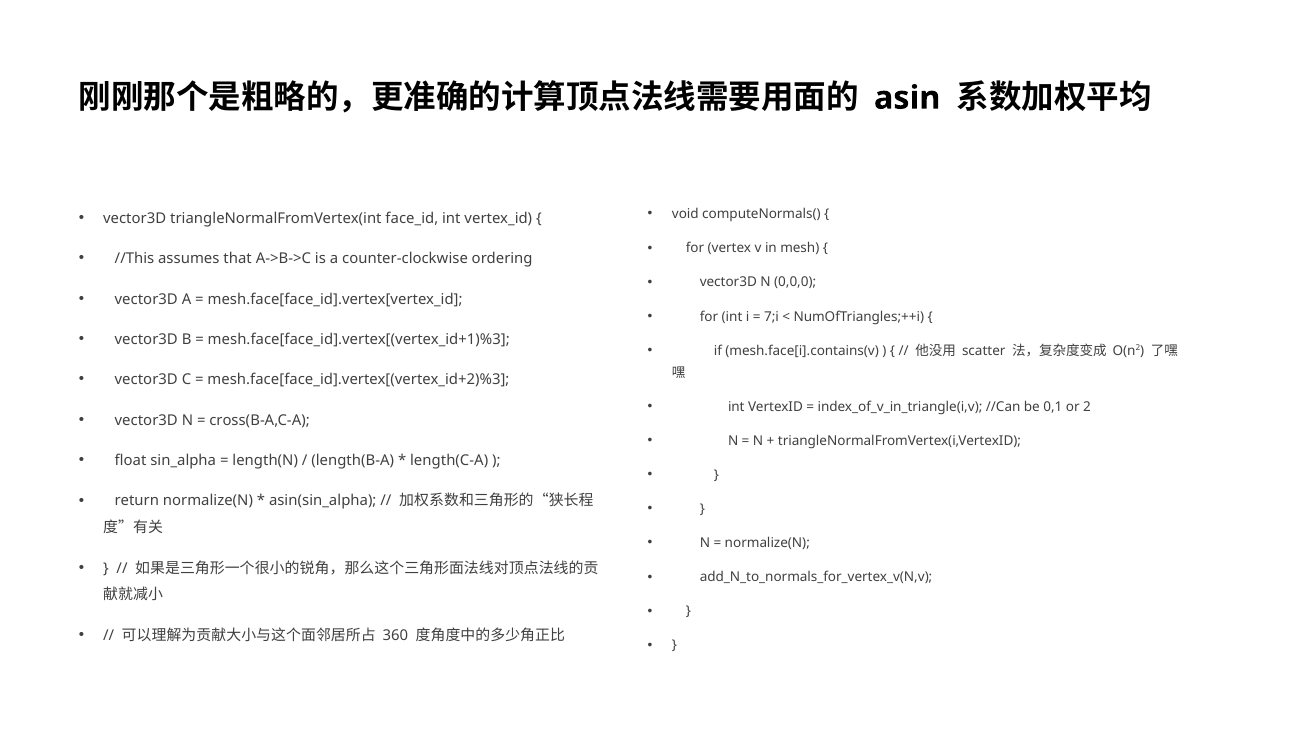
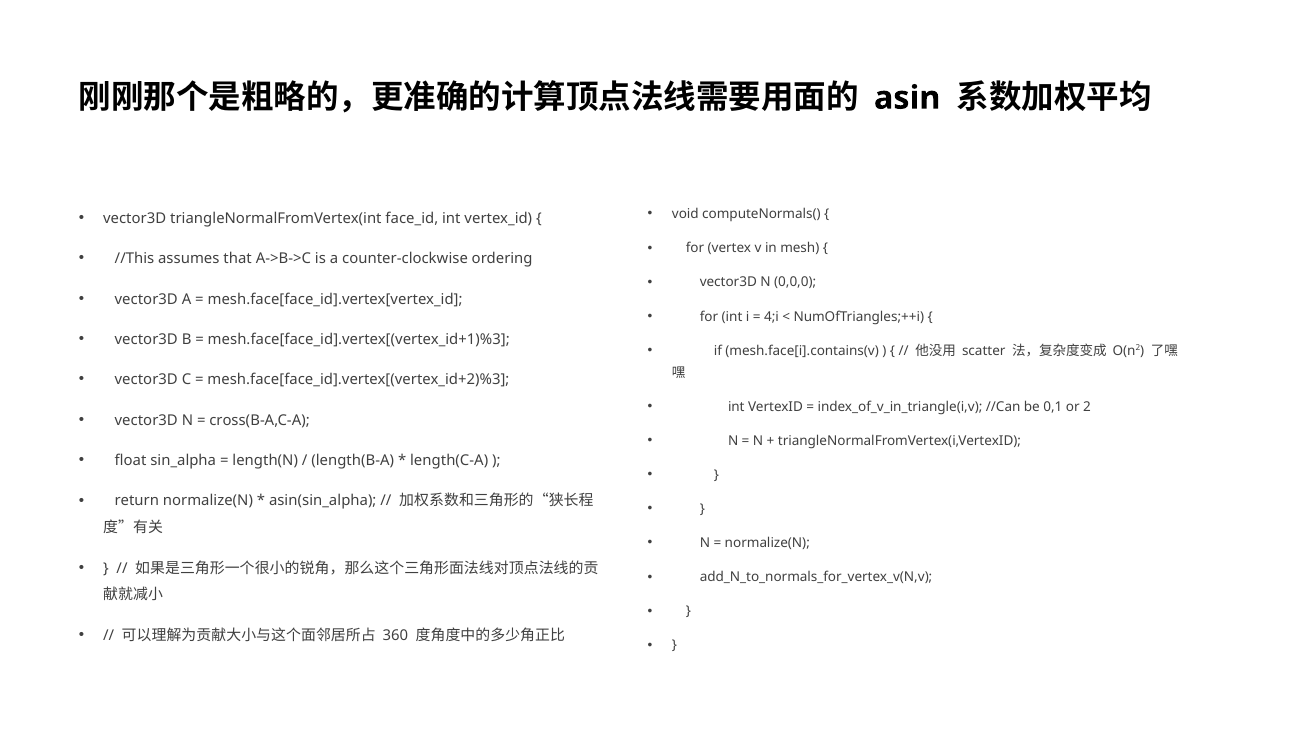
7;i: 7;i -> 4;i (771, 317)
